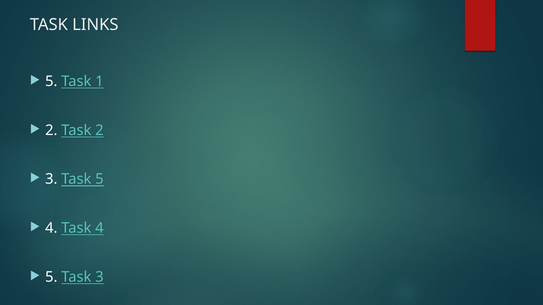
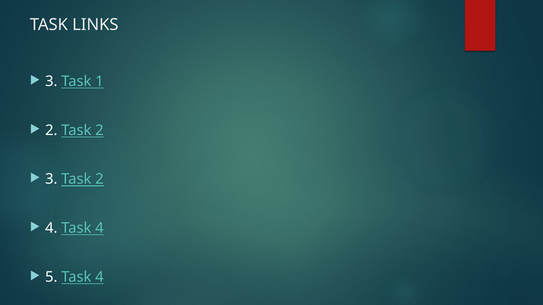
5: 5 -> 3 (51, 81)
3 Task 5: 5 -> 2 (99, 179)
5 Task 3: 3 -> 4 (99, 277)
